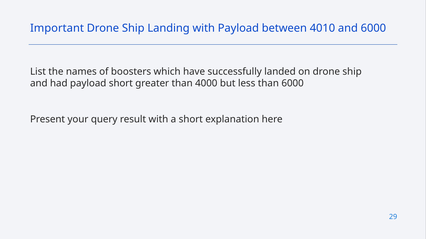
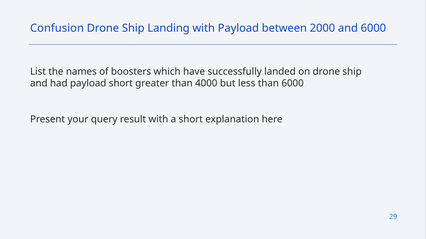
Important: Important -> Confusion (57, 28)
4010: 4010 -> 2000 (322, 28)
